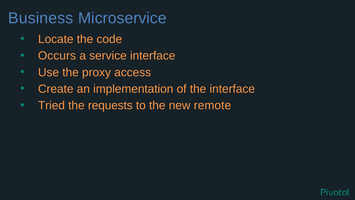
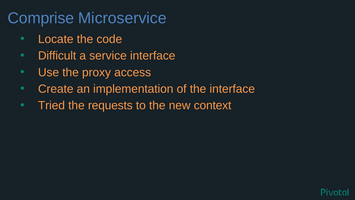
Business: Business -> Comprise (41, 18)
Occurs: Occurs -> Difficult (57, 56)
remote: remote -> context (213, 105)
